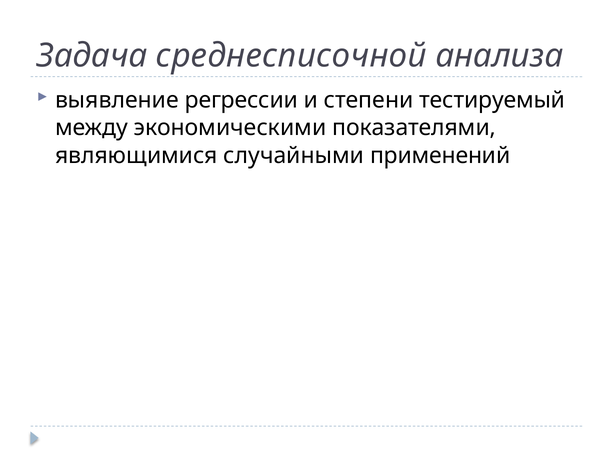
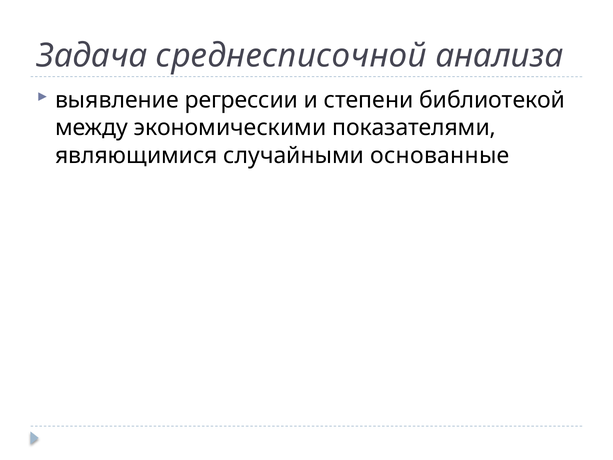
тестируемый: тестируемый -> библиотекой (492, 100)
применений: применений -> основанные (440, 155)
